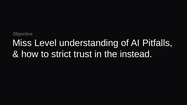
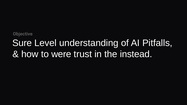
Miss: Miss -> Sure (22, 43)
strict: strict -> were (61, 54)
